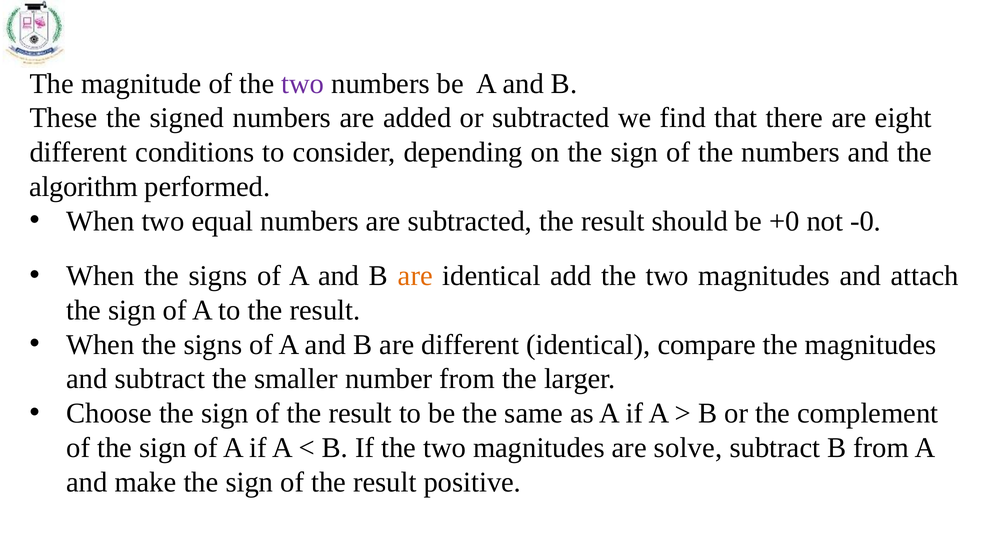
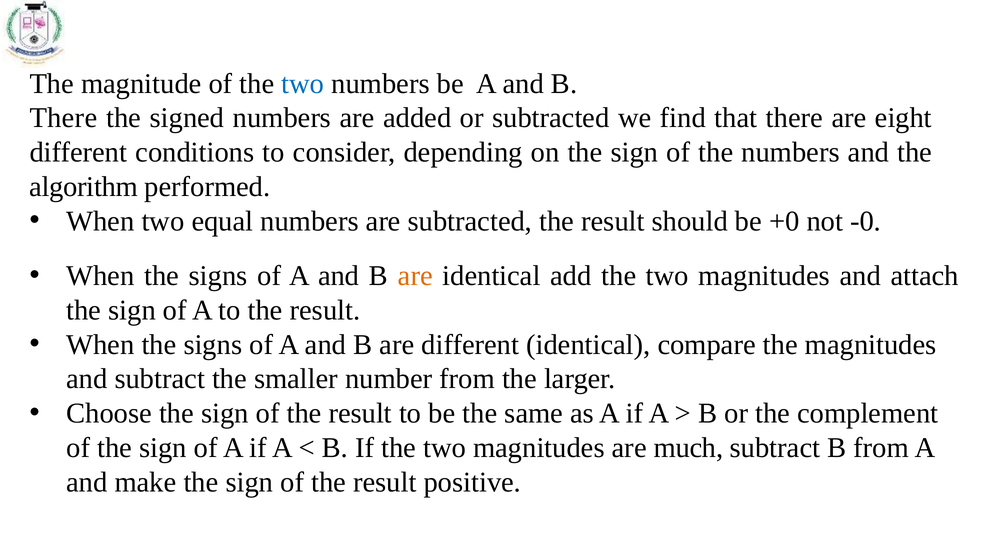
two colour: purple -> blue (303, 84)
These: These -> There (63, 118)
solve: solve -> much (688, 448)
